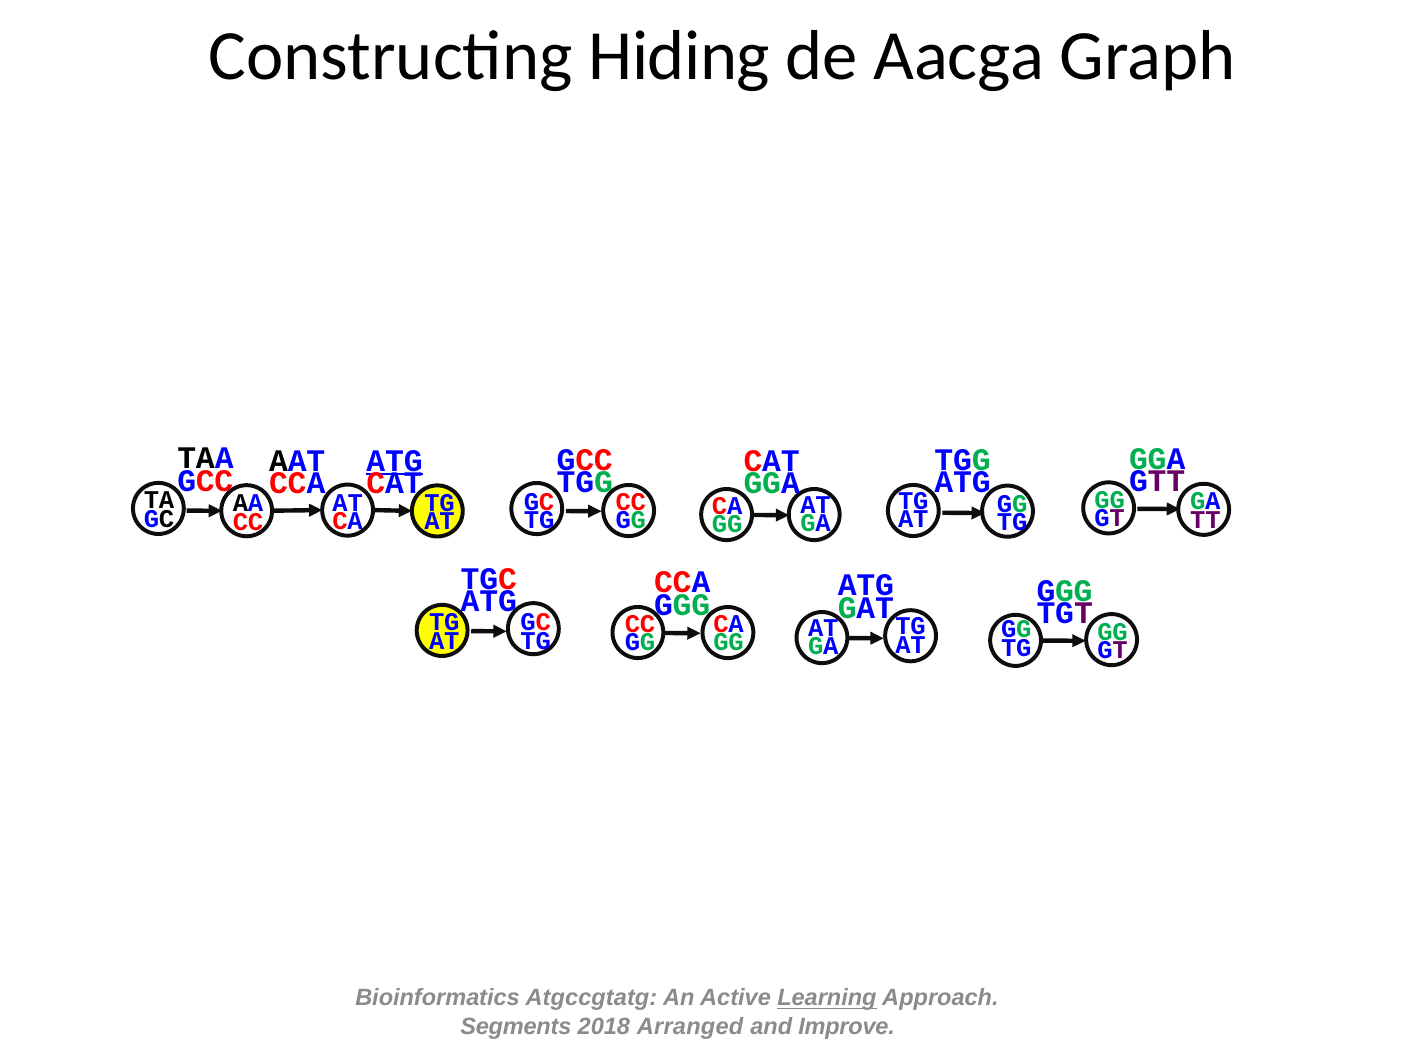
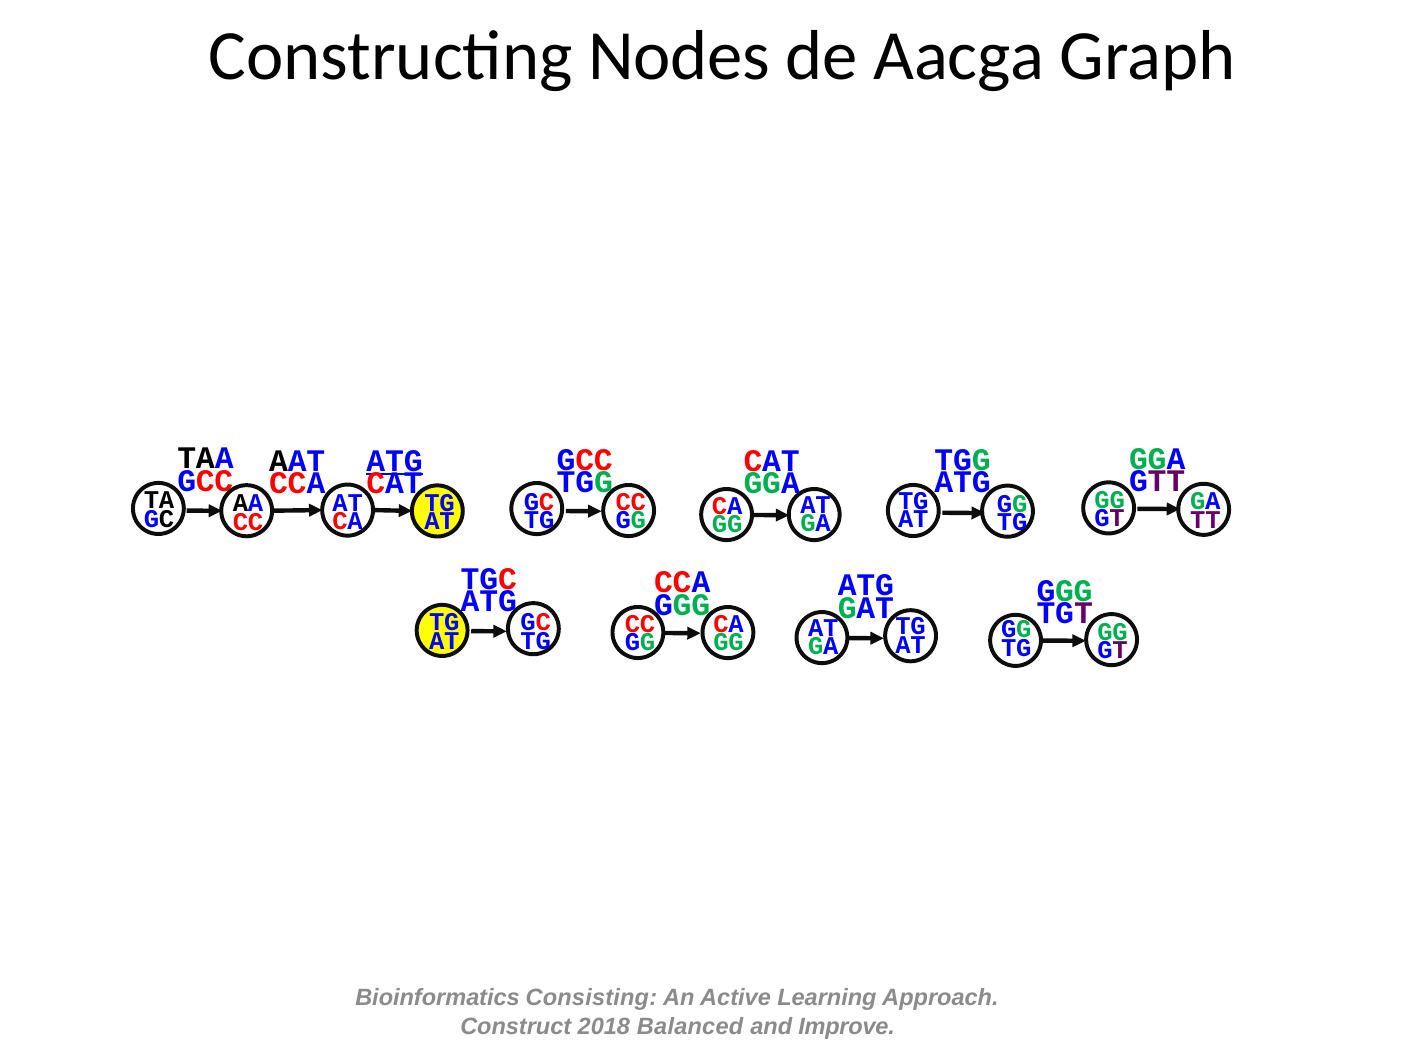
Hiding: Hiding -> Nodes (679, 56)
Atgccgtatg: Atgccgtatg -> Consisting (591, 999)
Learning underline: present -> none (827, 999)
Segments: Segments -> Construct (516, 1027)
Arranged: Arranged -> Balanced (690, 1027)
